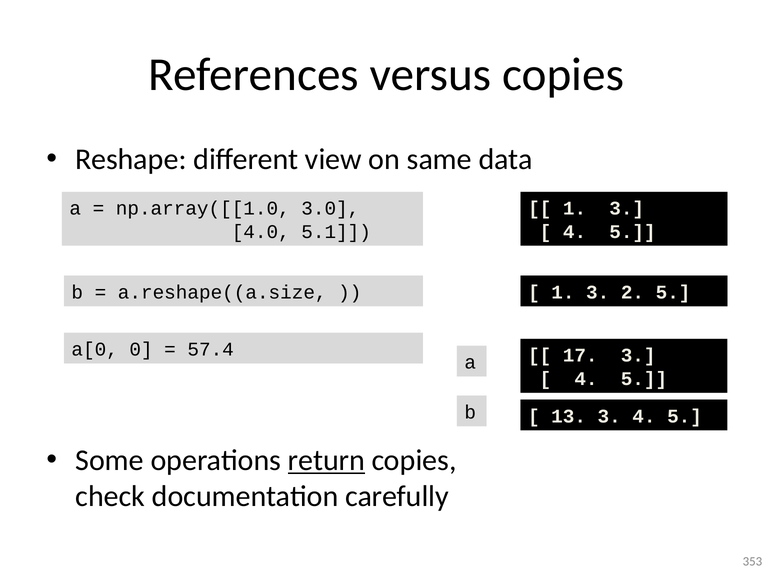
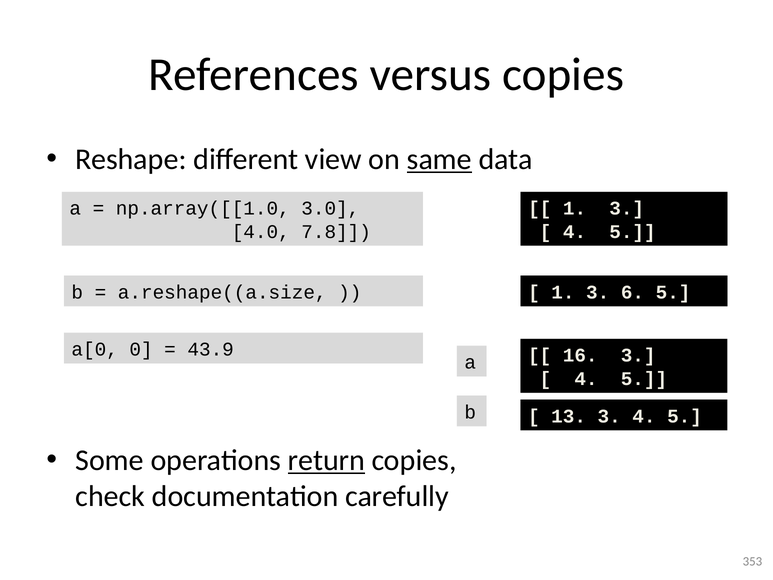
same underline: none -> present (439, 159)
5.1: 5.1 -> 7.8 (336, 232)
2: 2 -> 6 (632, 292)
57.4: 57.4 -> 43.9 (211, 349)
17: 17 -> 16 (580, 355)
